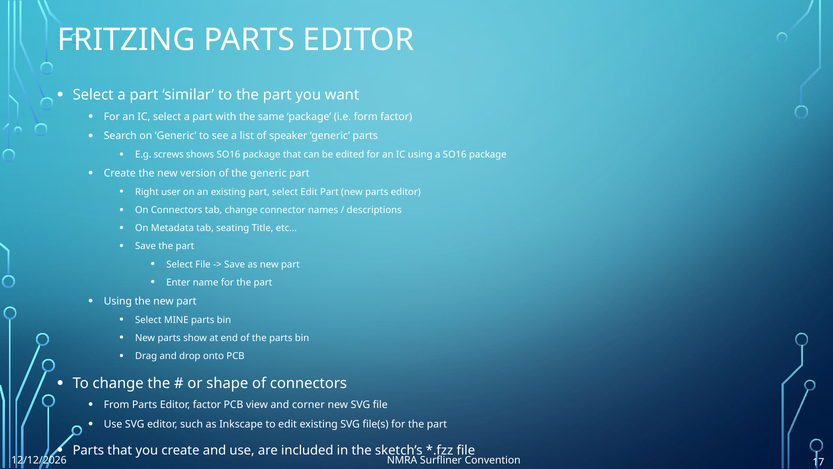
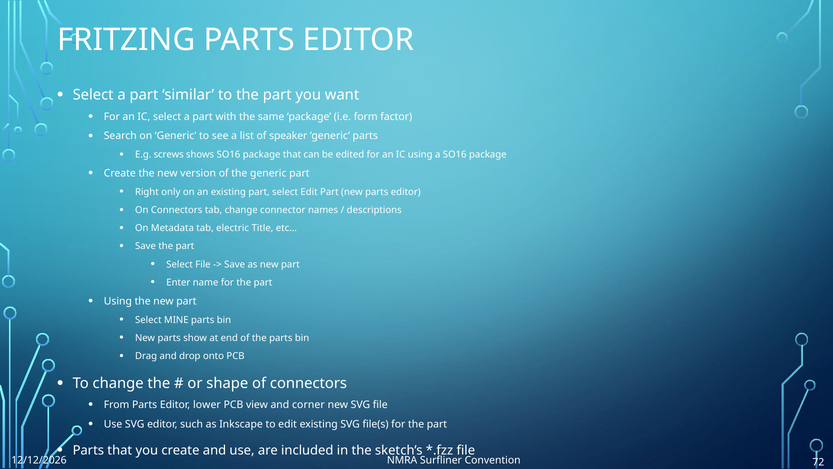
user: user -> only (171, 192)
seating: seating -> electric (233, 228)
Editor factor: factor -> lower (207, 405)
17: 17 -> 72 (818, 462)
